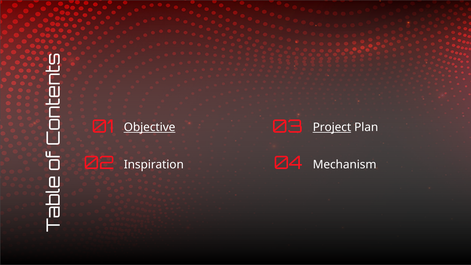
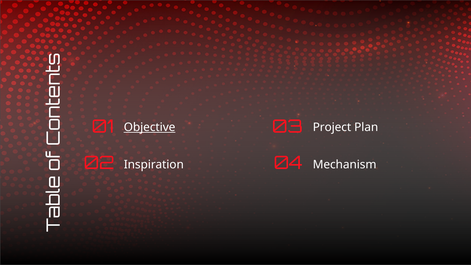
Project underline: present -> none (332, 127)
